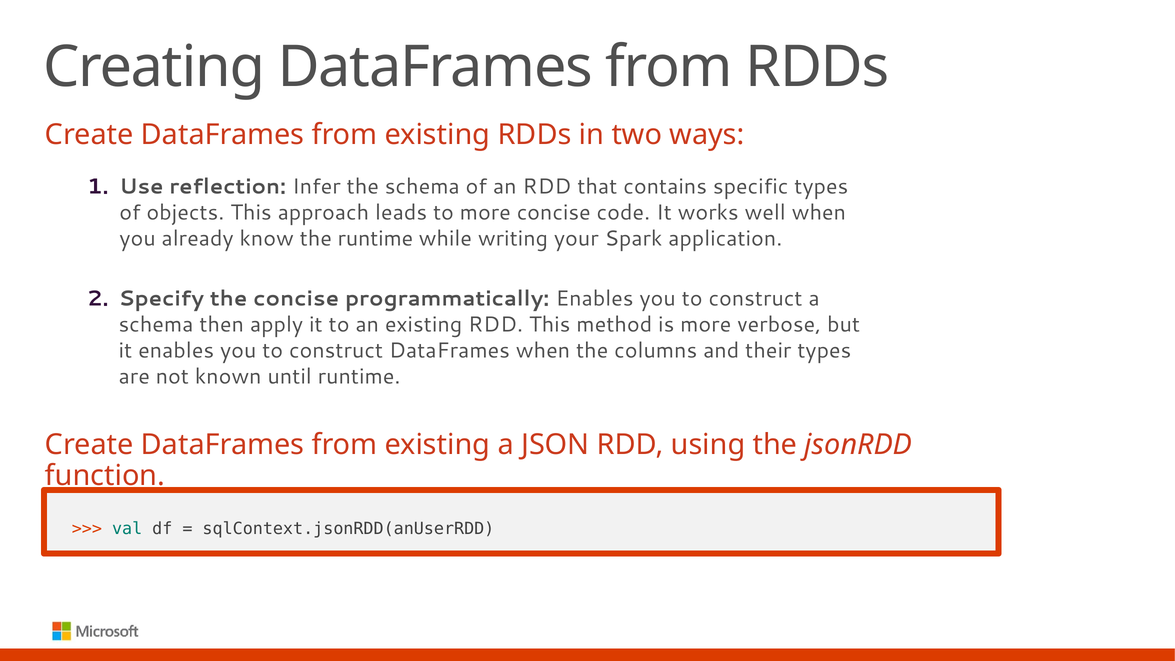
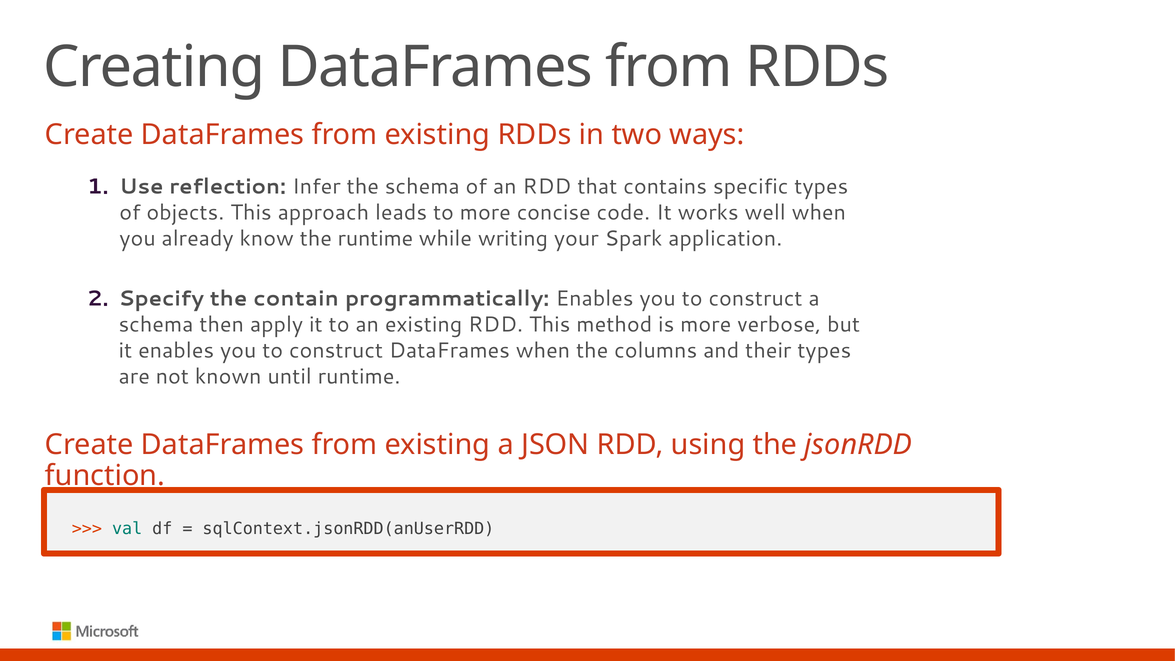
the concise: concise -> contain (296, 299)
